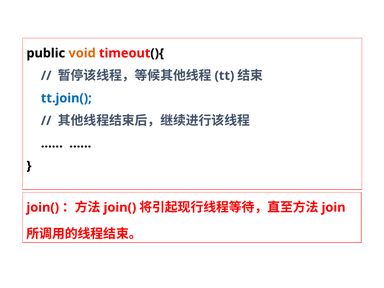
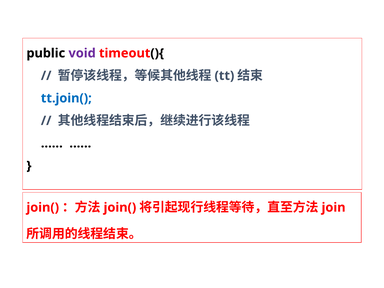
void colour: orange -> purple (82, 53)
